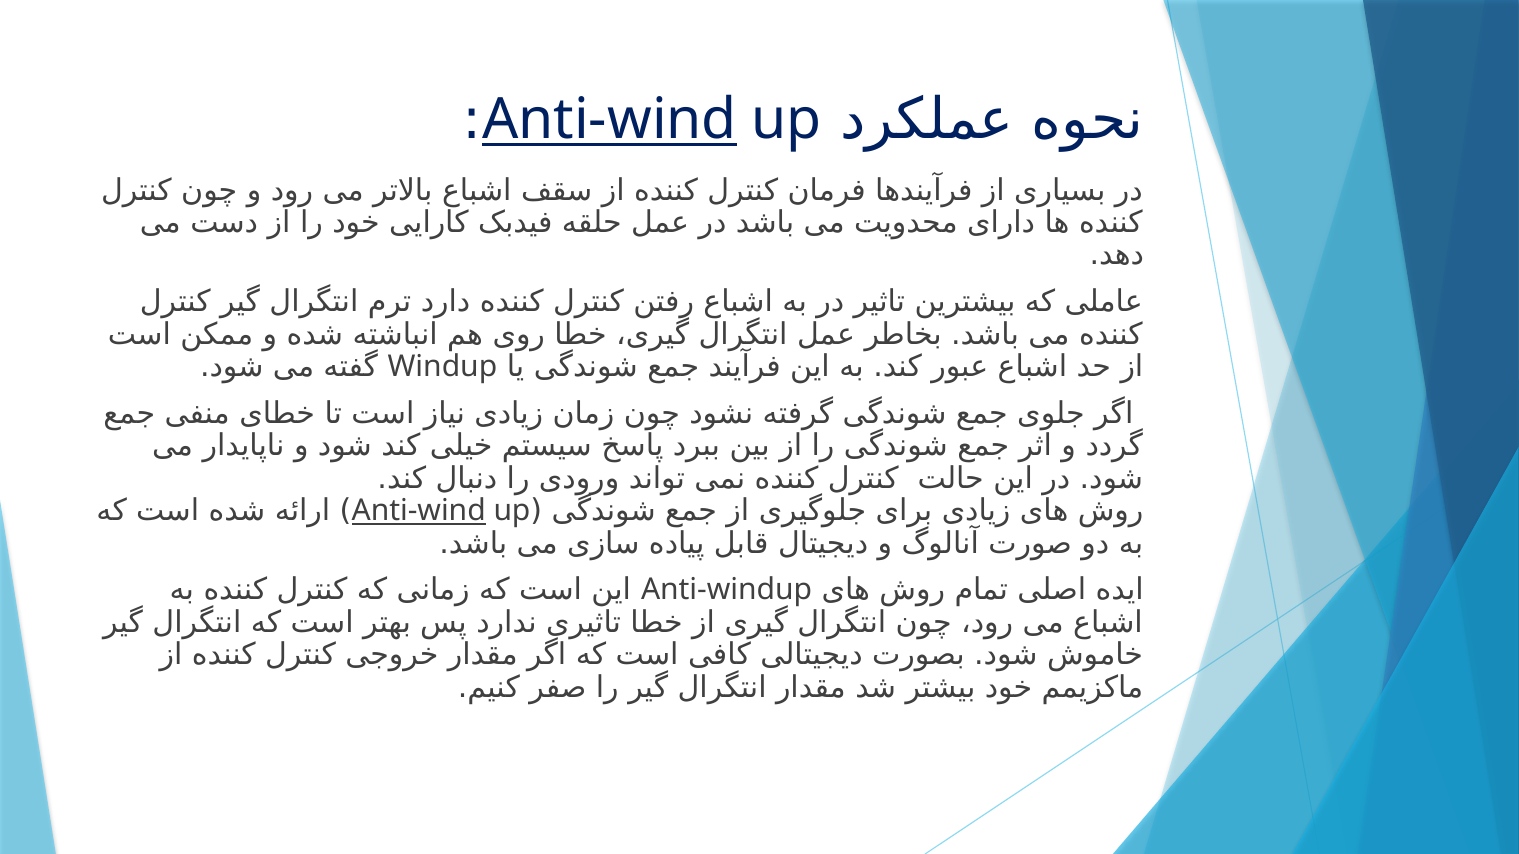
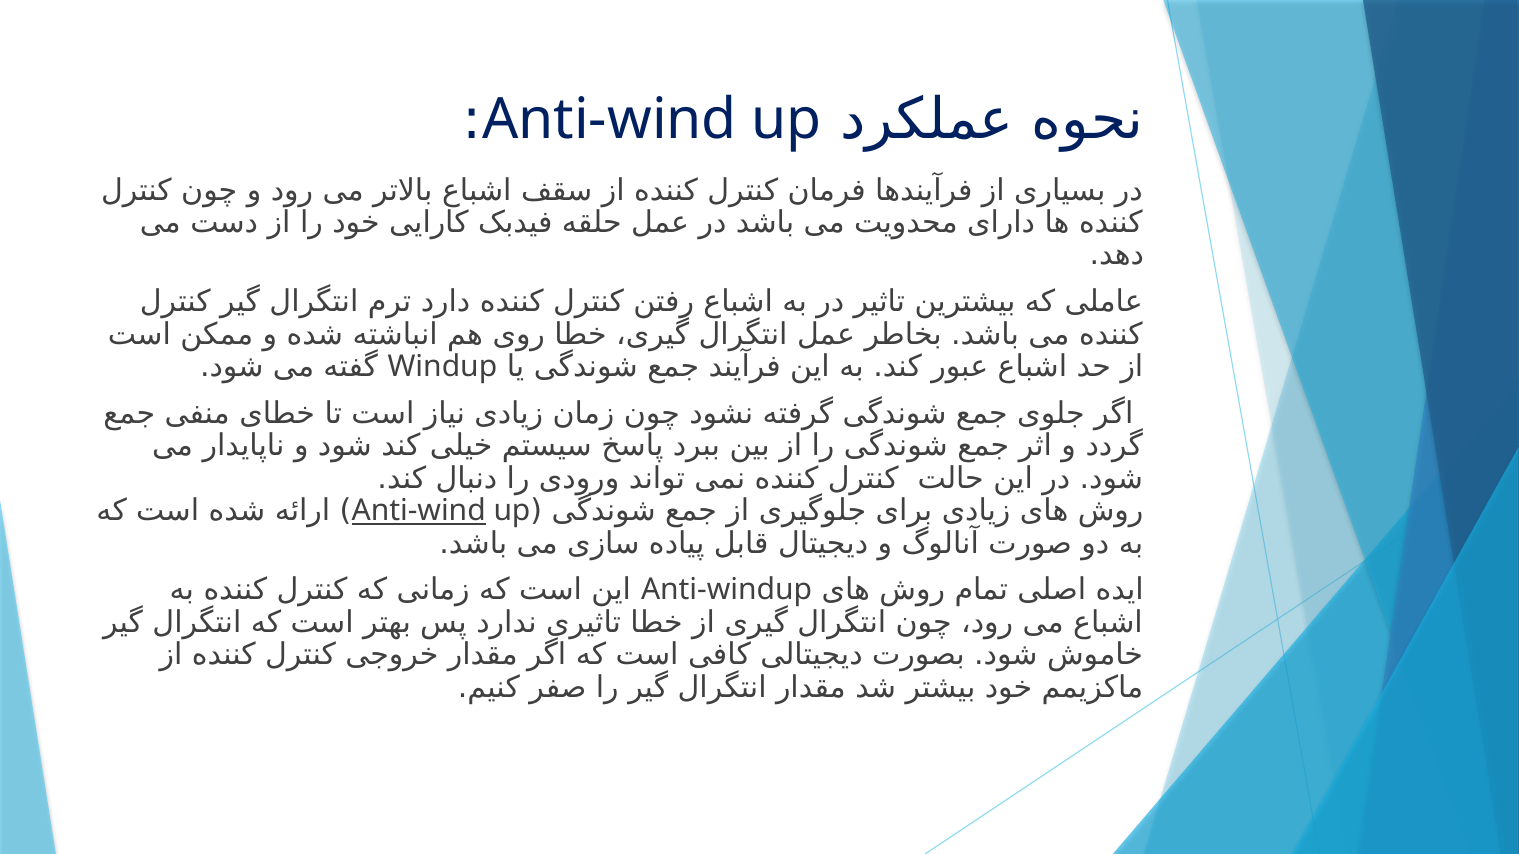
Anti-wind underline: present -> none (610, 120)
